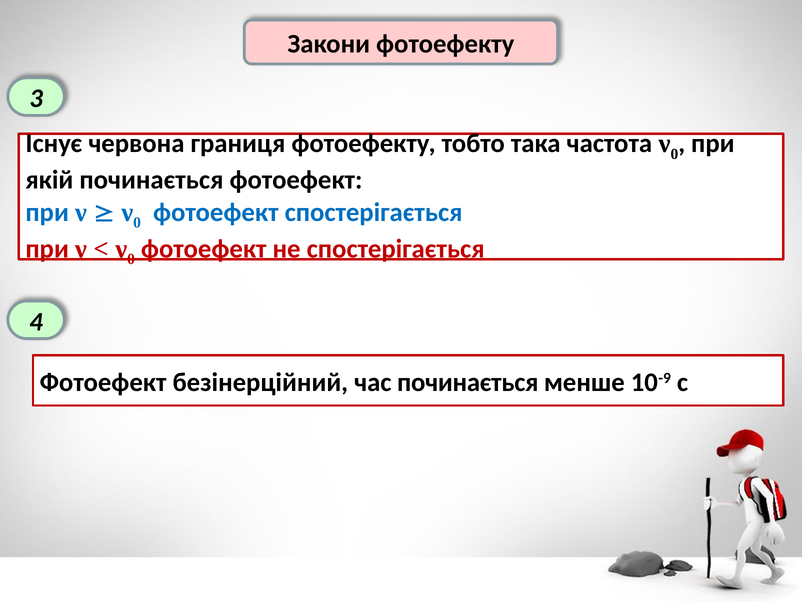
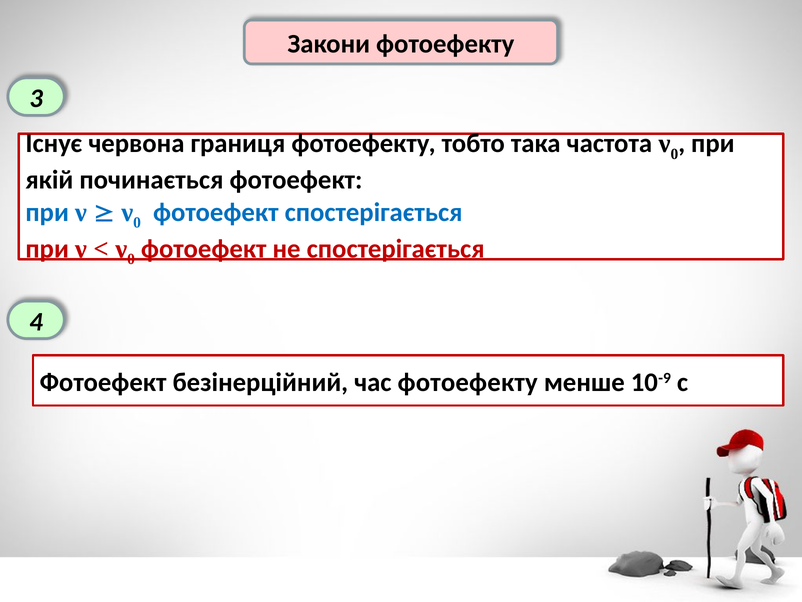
час починається: починається -> фотоефекту (468, 382)
